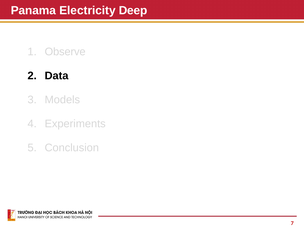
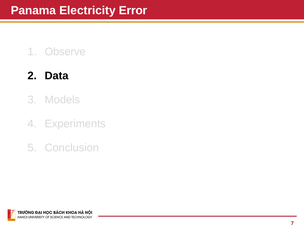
Deep: Deep -> Error (133, 10)
